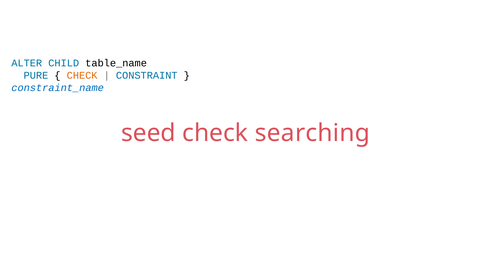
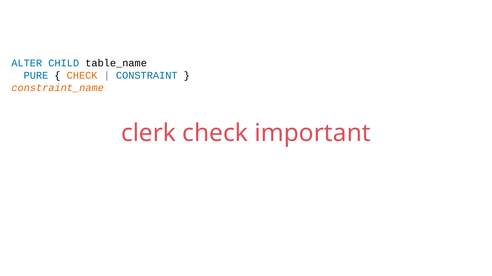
constraint_name colour: blue -> orange (58, 88)
seed: seed -> clerk (148, 133)
searching: searching -> important (313, 133)
